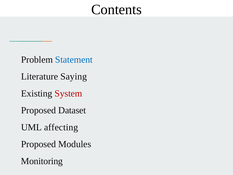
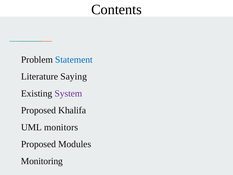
System colour: red -> purple (68, 93)
Dataset: Dataset -> Khalifa (72, 110)
affecting: affecting -> monitors (61, 127)
